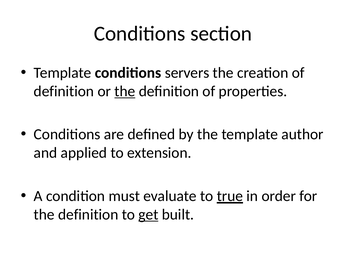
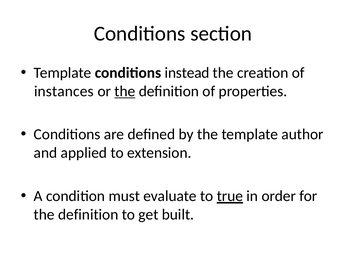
servers: servers -> instead (187, 73)
definition: definition -> instances (64, 91)
get underline: present -> none (148, 214)
